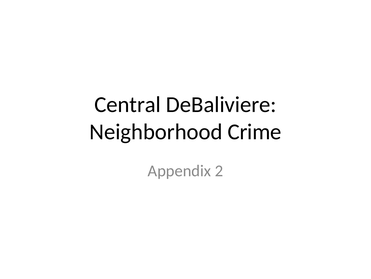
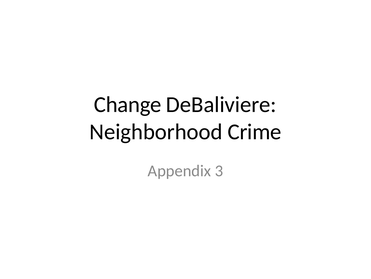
Central: Central -> Change (128, 104)
2: 2 -> 3 (219, 171)
